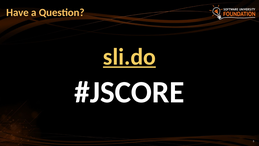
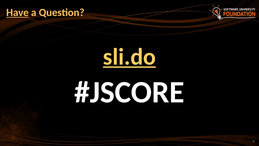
Have underline: none -> present (18, 13)
